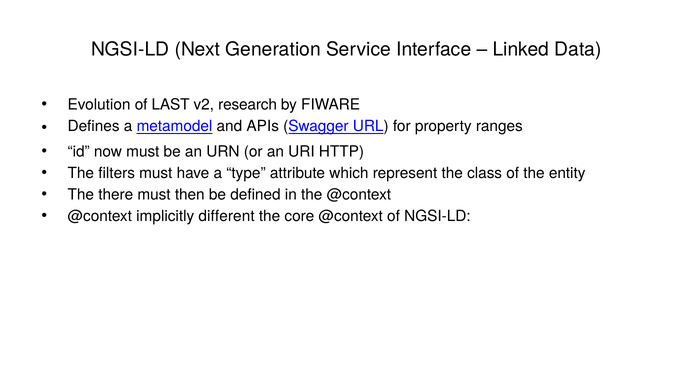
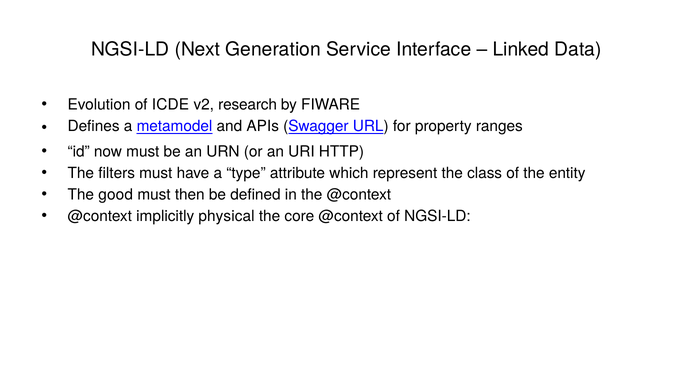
LAST: LAST -> ICDE (170, 105)
there: there -> good (116, 195)
different: different -> physical (227, 216)
